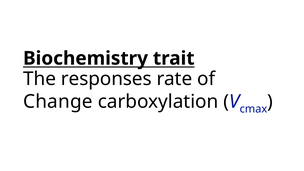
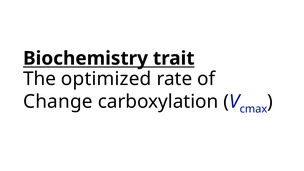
responses: responses -> optimized (106, 79)
